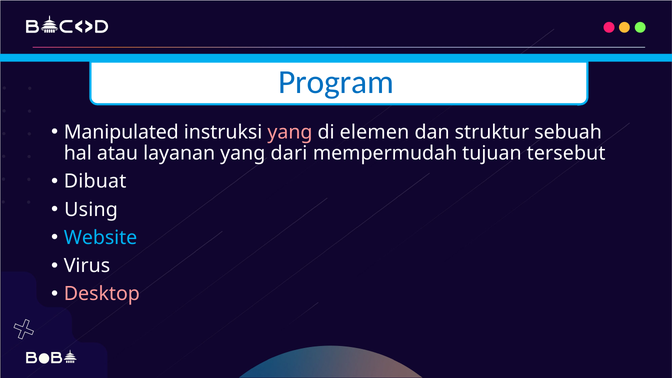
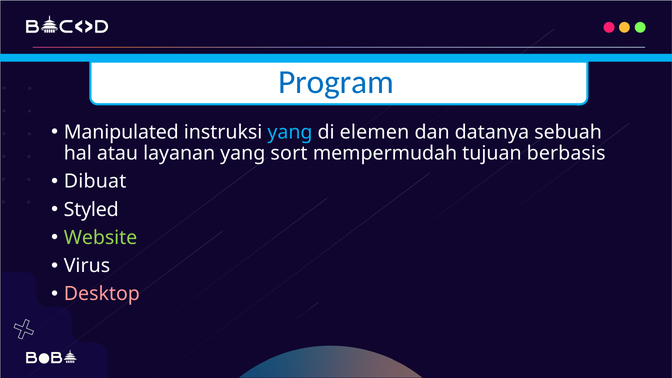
yang colour: pink -> light blue (290, 132)
struktur: struktur -> datanya (492, 132)
dari: dari -> sort (289, 153)
tersebut: tersebut -> berbasis (566, 153)
Using: Using -> Styled (91, 210)
Website colour: light blue -> light green (101, 238)
